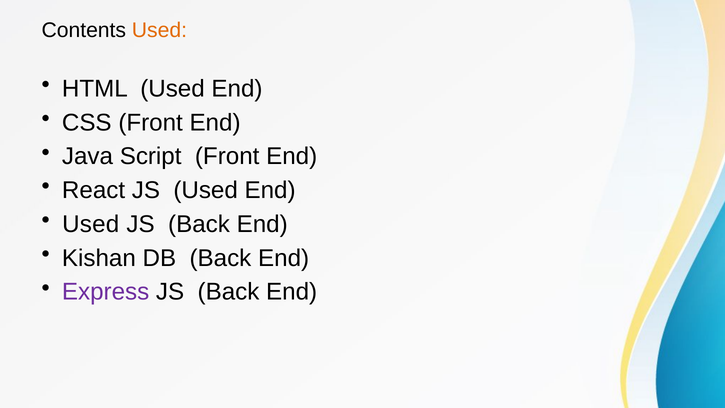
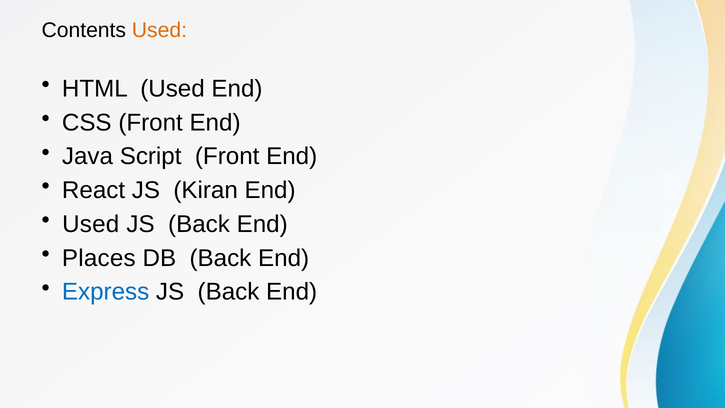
JS Used: Used -> Kiran (206, 190)
Kishan: Kishan -> Places (99, 258)
Express colour: purple -> blue (106, 292)
